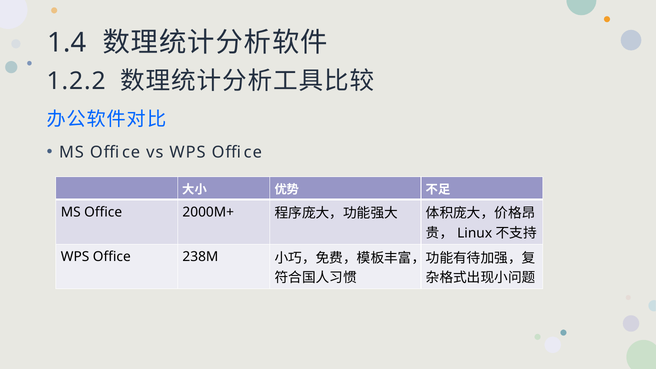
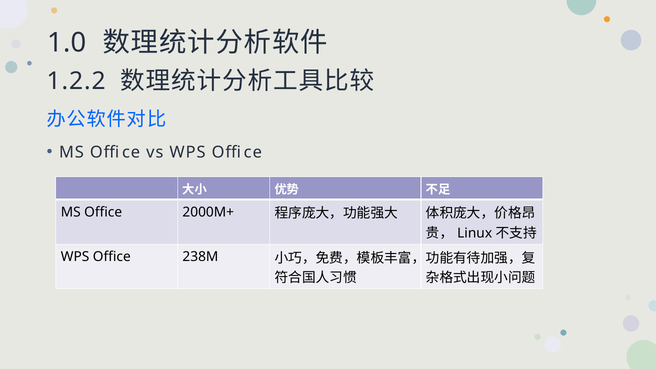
1.4: 1.4 -> 1.0 (67, 43)
